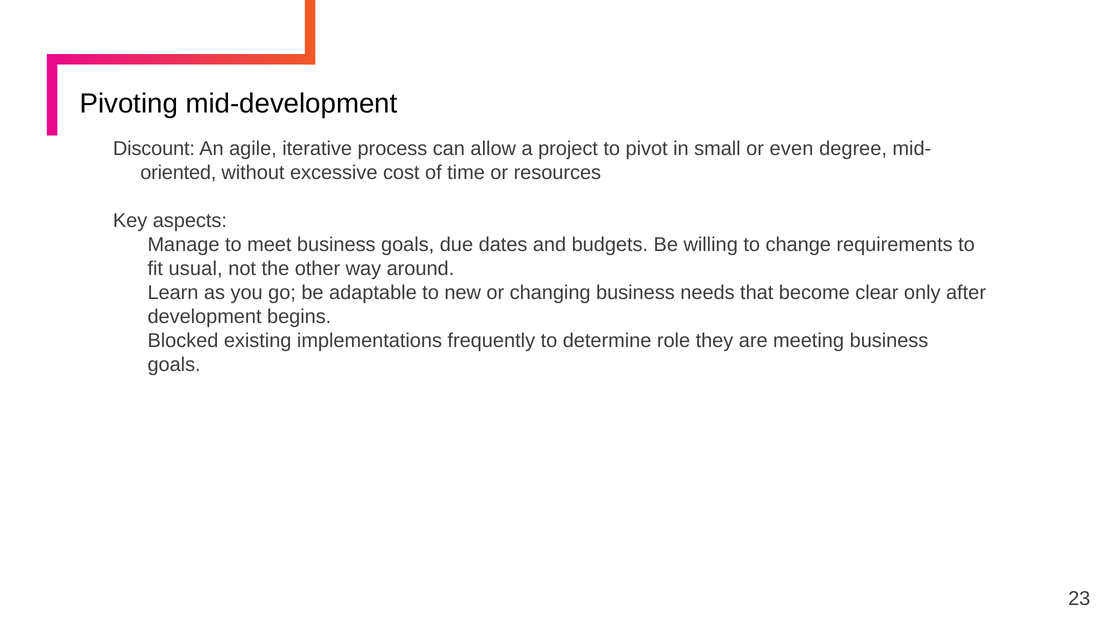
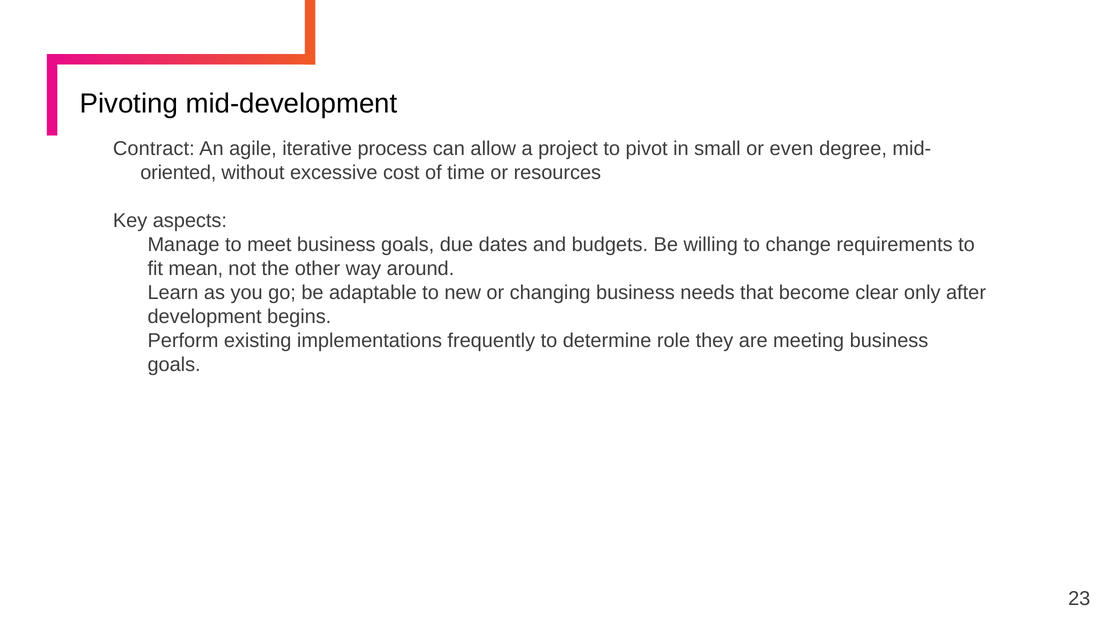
Discount: Discount -> Contract (154, 149)
usual: usual -> mean (196, 269)
Blocked: Blocked -> Perform (183, 341)
